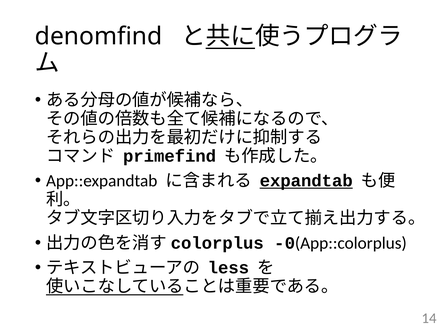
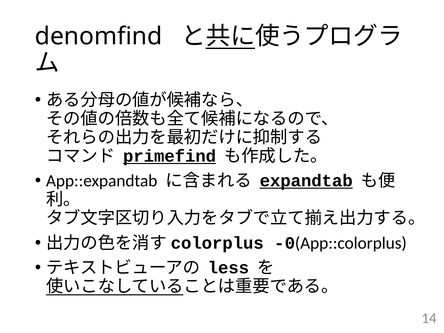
primefind underline: none -> present (170, 156)
